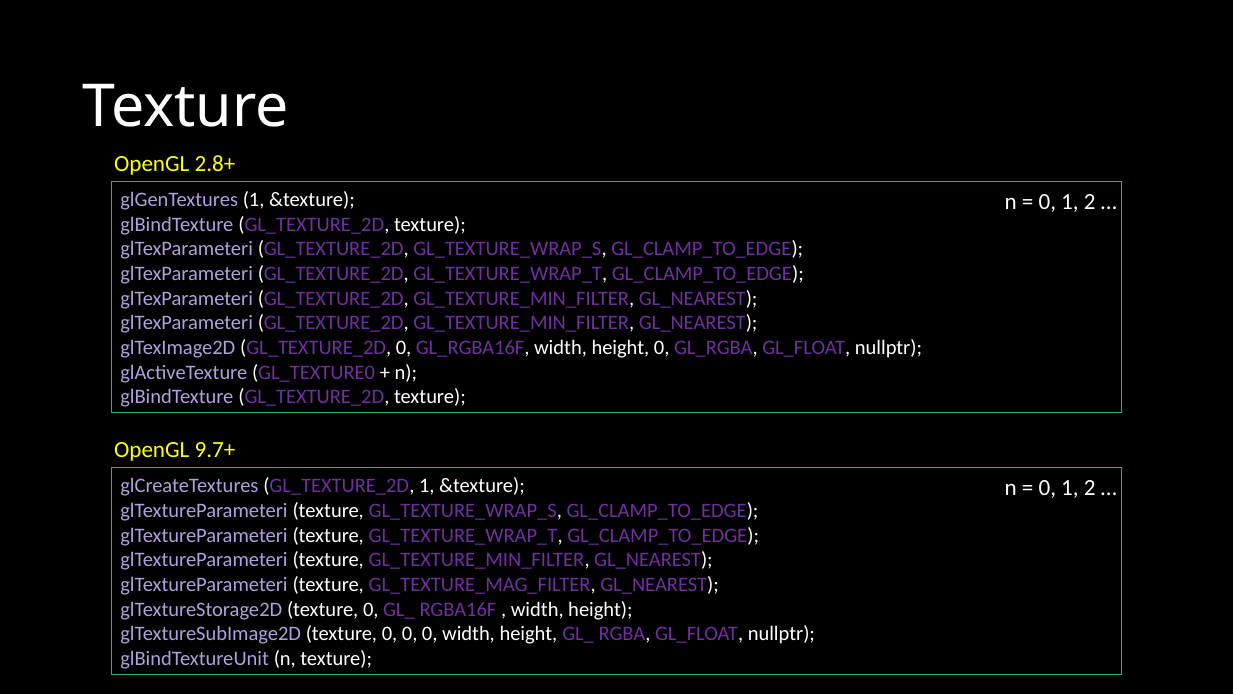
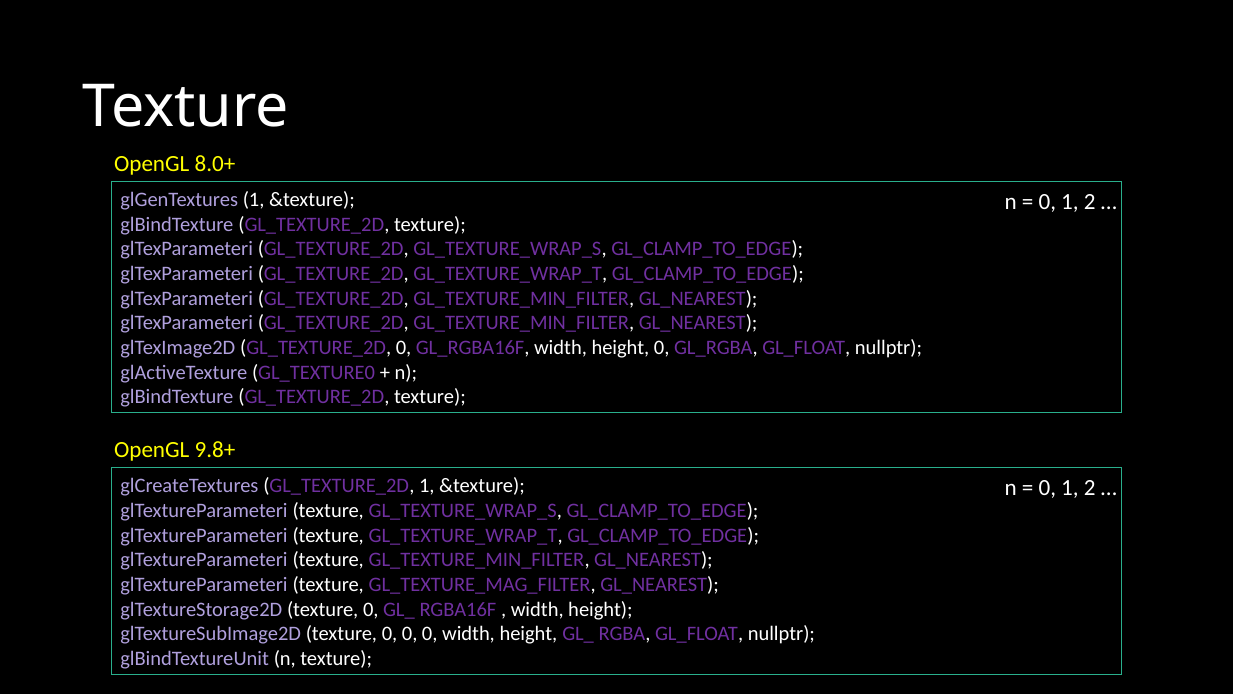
2.8+: 2.8+ -> 8.0+ (215, 164)
9.7+: 9.7+ -> 9.8+ (215, 450)
